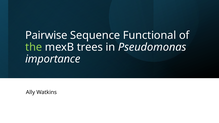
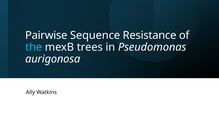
Functional: Functional -> Resistance (150, 35)
the colour: light green -> light blue (34, 47)
importance: importance -> aurigonosa (53, 59)
